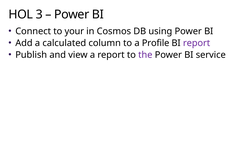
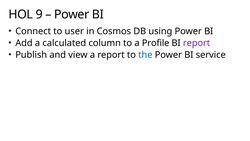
3: 3 -> 9 (39, 14)
your: your -> user (74, 31)
the colour: purple -> blue (145, 55)
